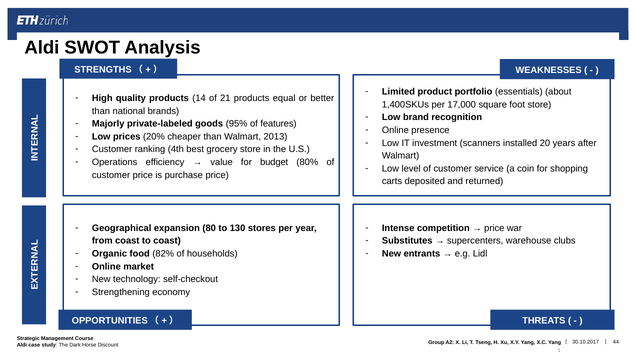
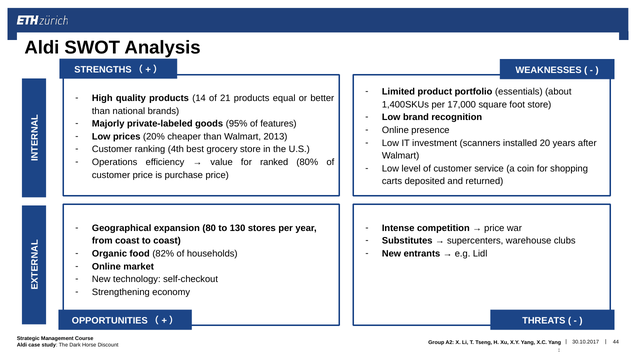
budget: budget -> ranked (274, 162)
